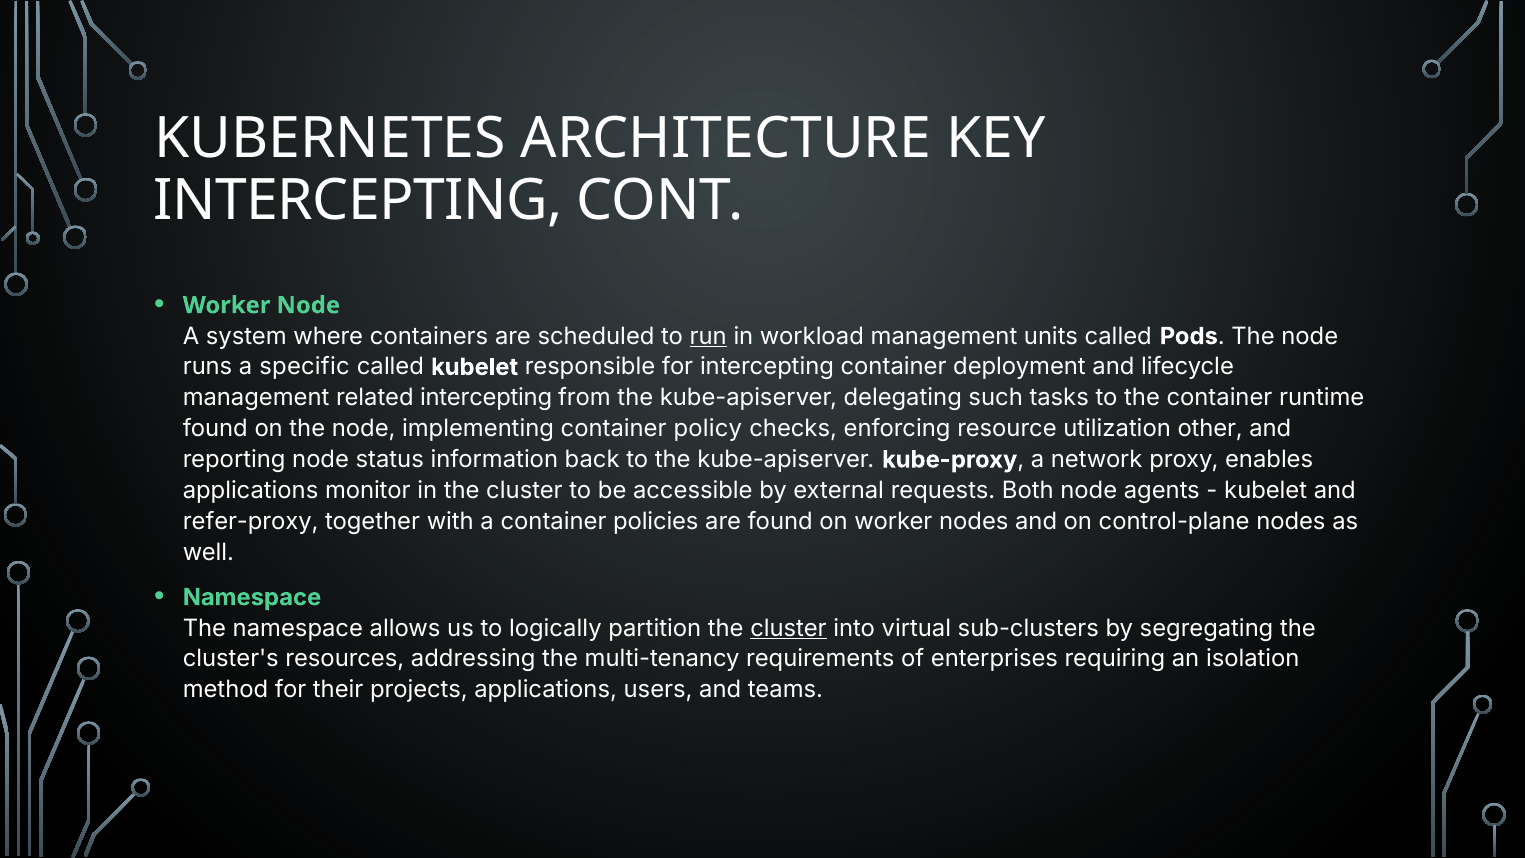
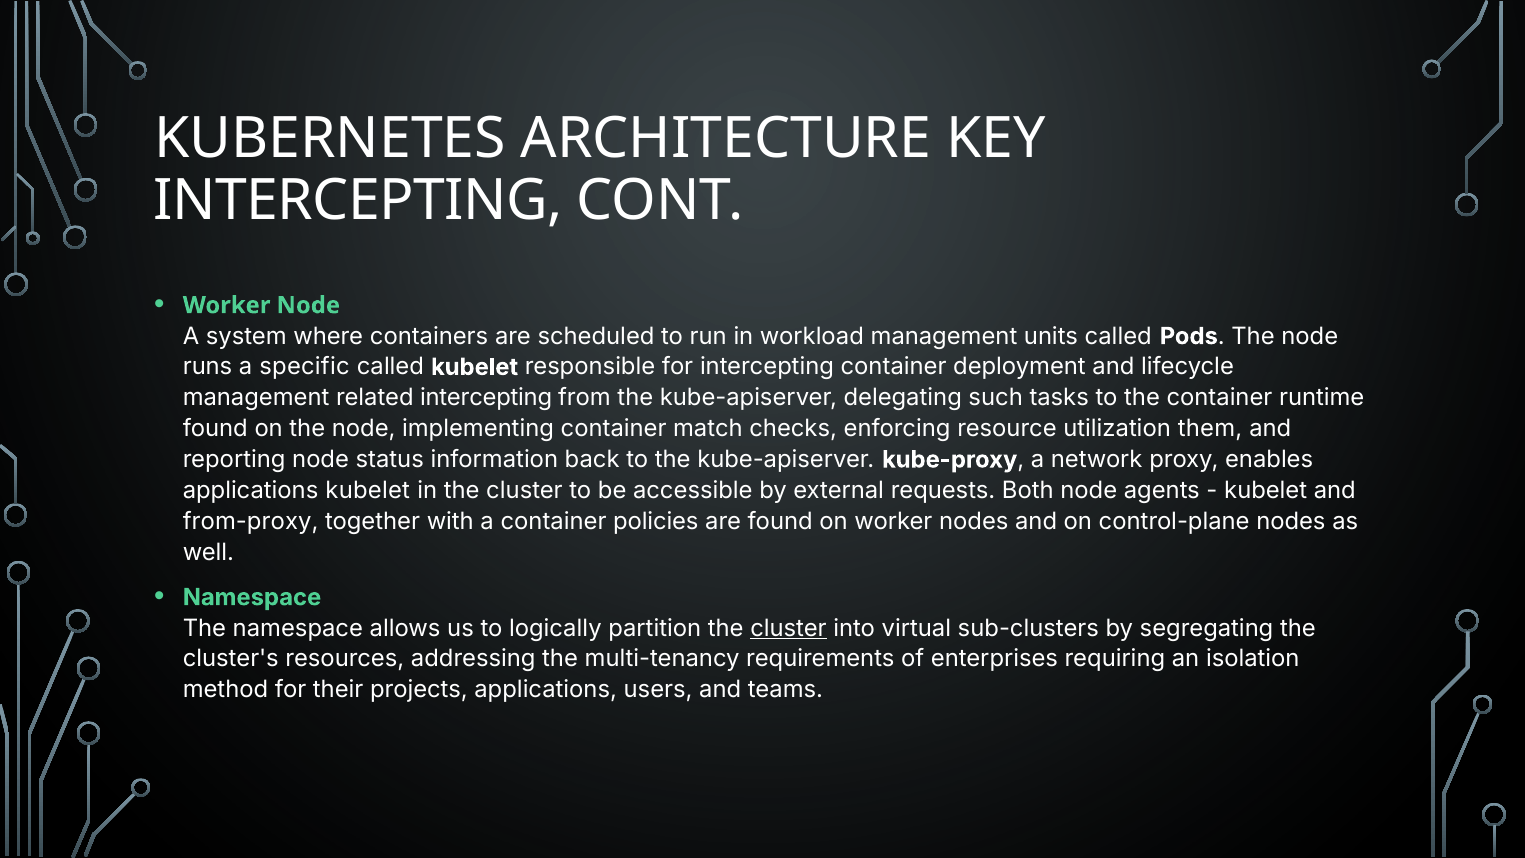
run underline: present -> none (708, 336)
policy: policy -> match (708, 429)
other: other -> them (1210, 429)
applications monitor: monitor -> kubelet (368, 490)
refer-proxy: refer-proxy -> from-proxy (251, 521)
